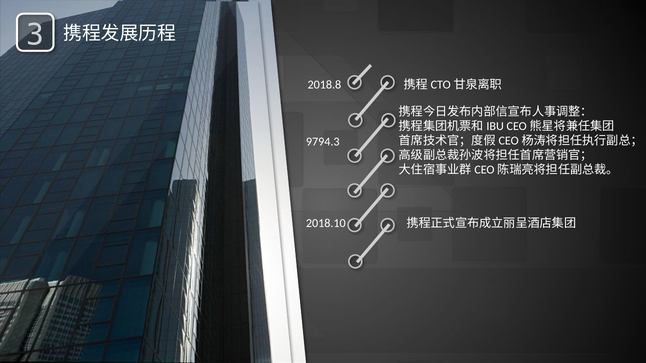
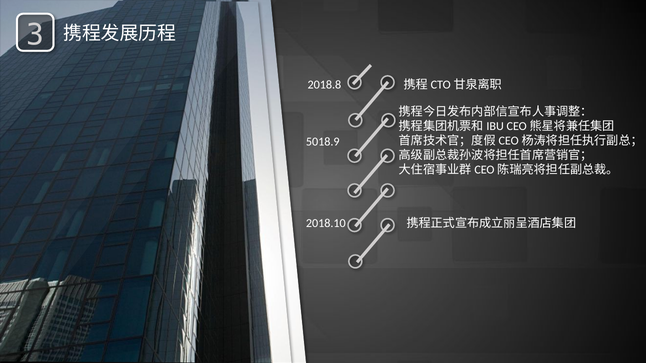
9794.3: 9794.3 -> 5018.9 (323, 142)
